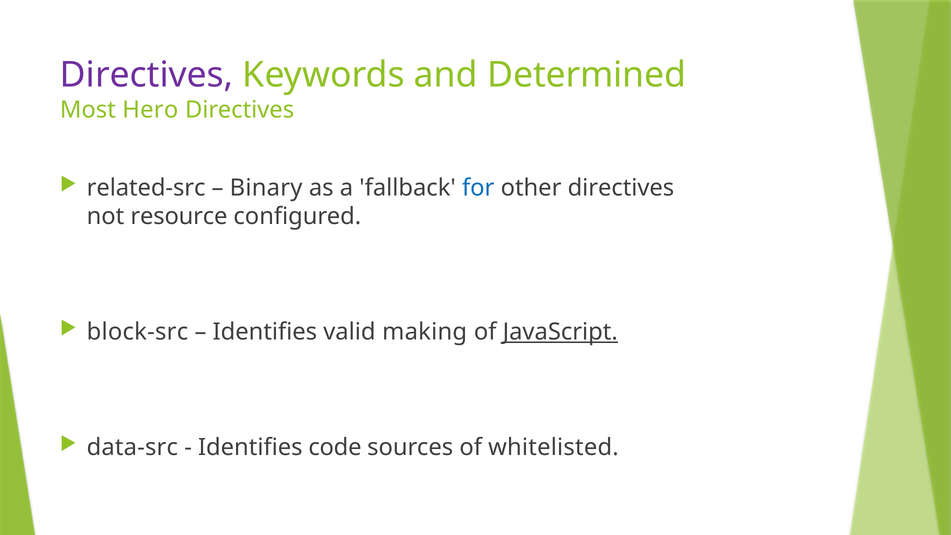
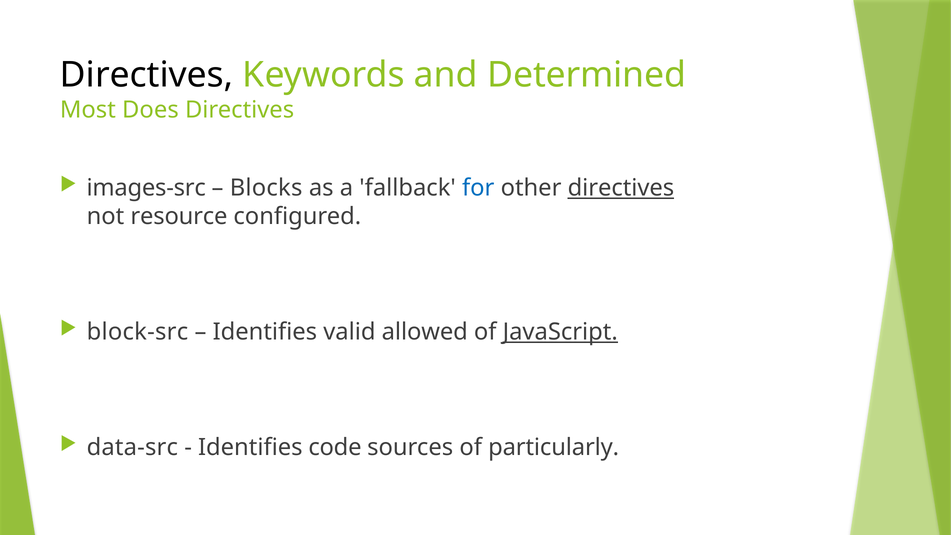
Directives colour: purple -> black (147, 75)
Hero: Hero -> Does (150, 110)
related-src: related-src -> images-src (146, 188)
Binary: Binary -> Blocks (266, 188)
directives underline: none -> present (621, 188)
making: making -> allowed (425, 332)
whitelisted: whitelisted -> particularly (554, 447)
